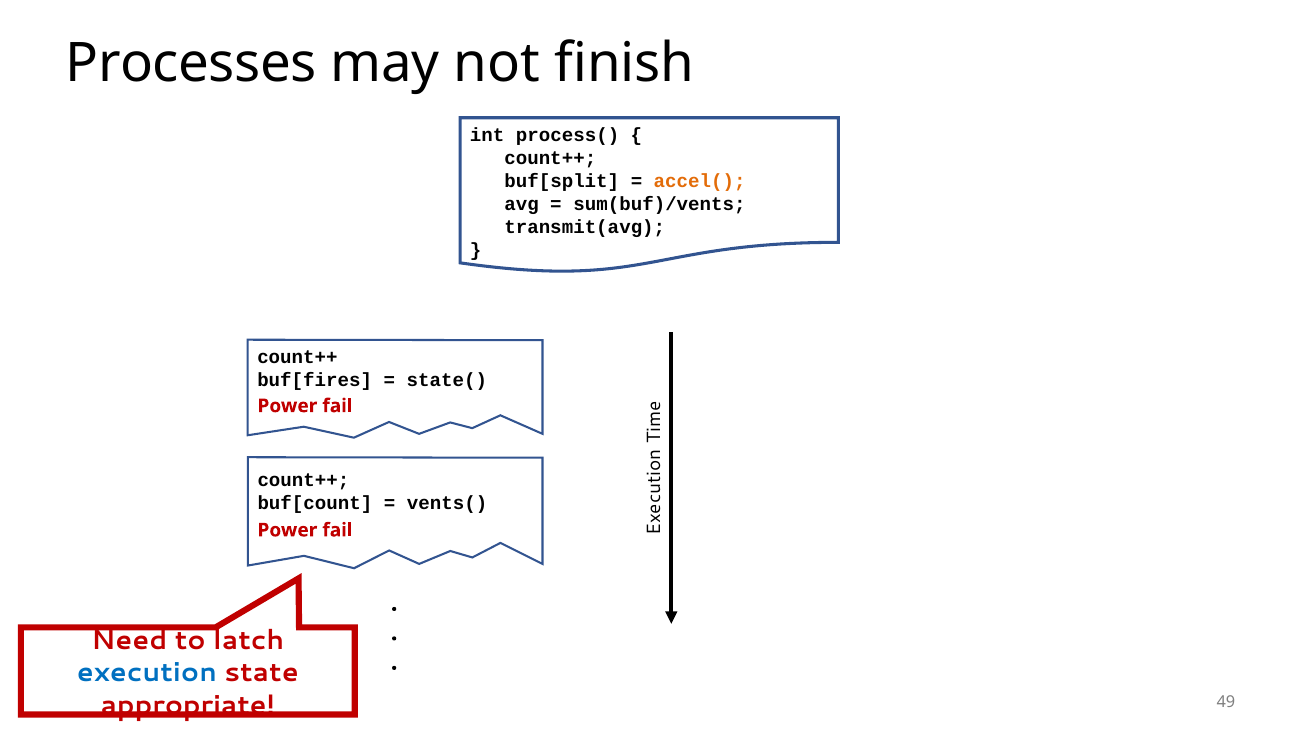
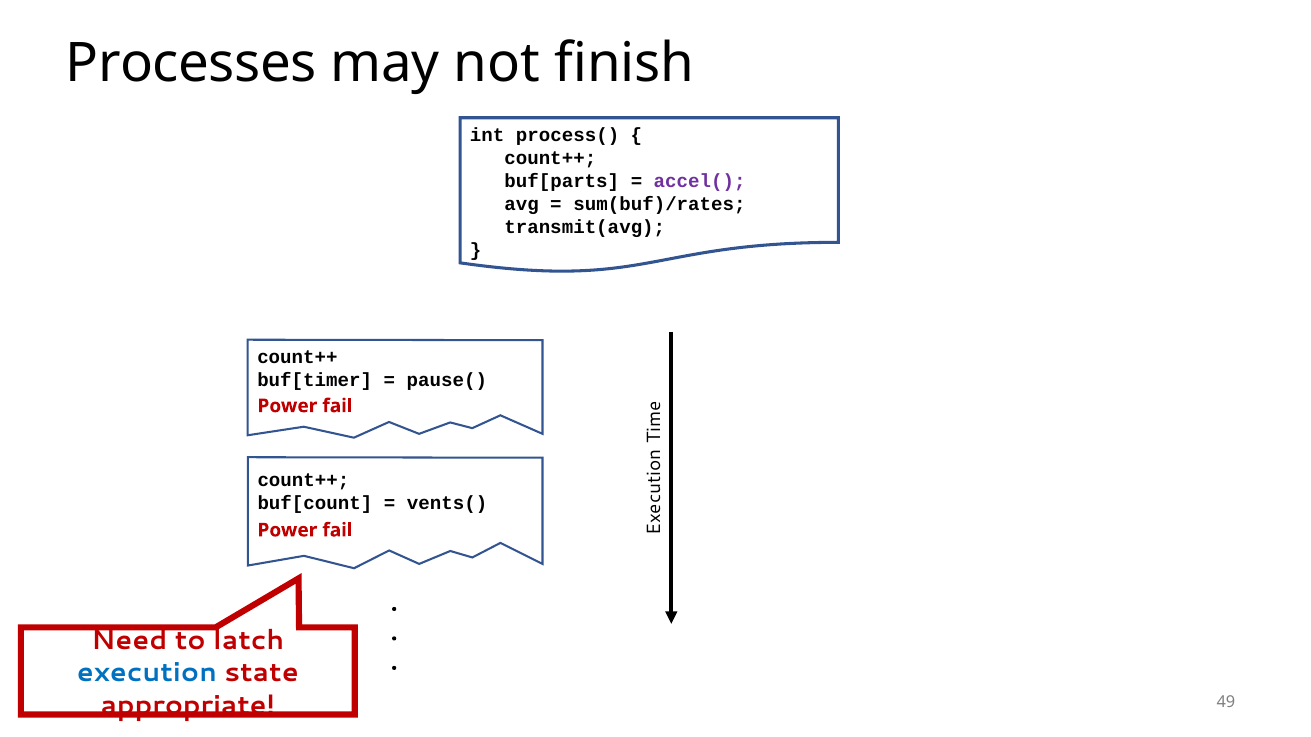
buf[split: buf[split -> buf[parts (562, 181)
accel( colour: orange -> purple (700, 181)
sum(buf)/vents: sum(buf)/vents -> sum(buf)/rates (659, 204)
buf[fires: buf[fires -> buf[timer (315, 381)
state(: state( -> pause( (447, 381)
